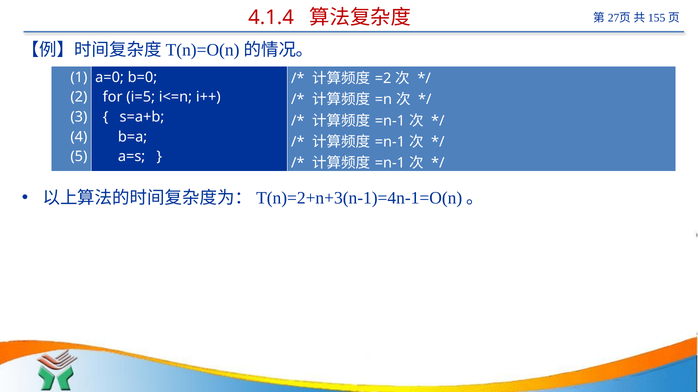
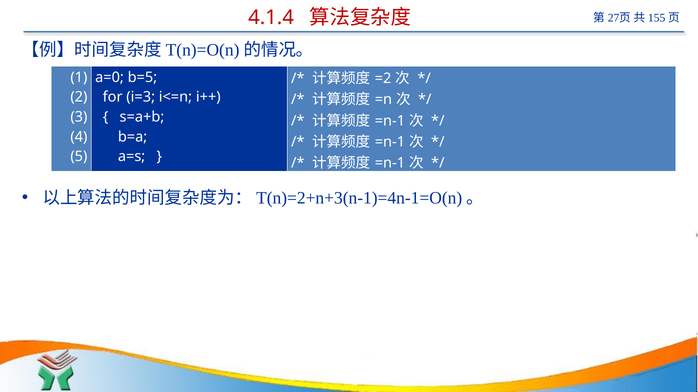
b=0: b=0 -> b=5 (142, 77)
i=5: i=5 -> i=3 (141, 97)
